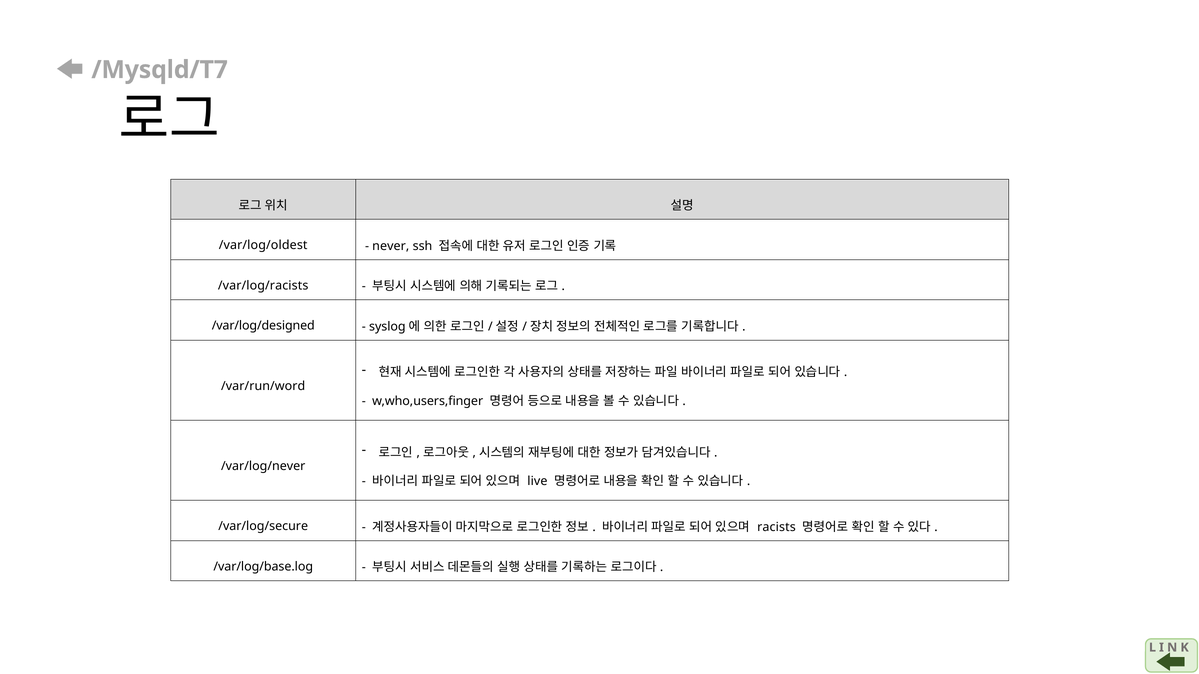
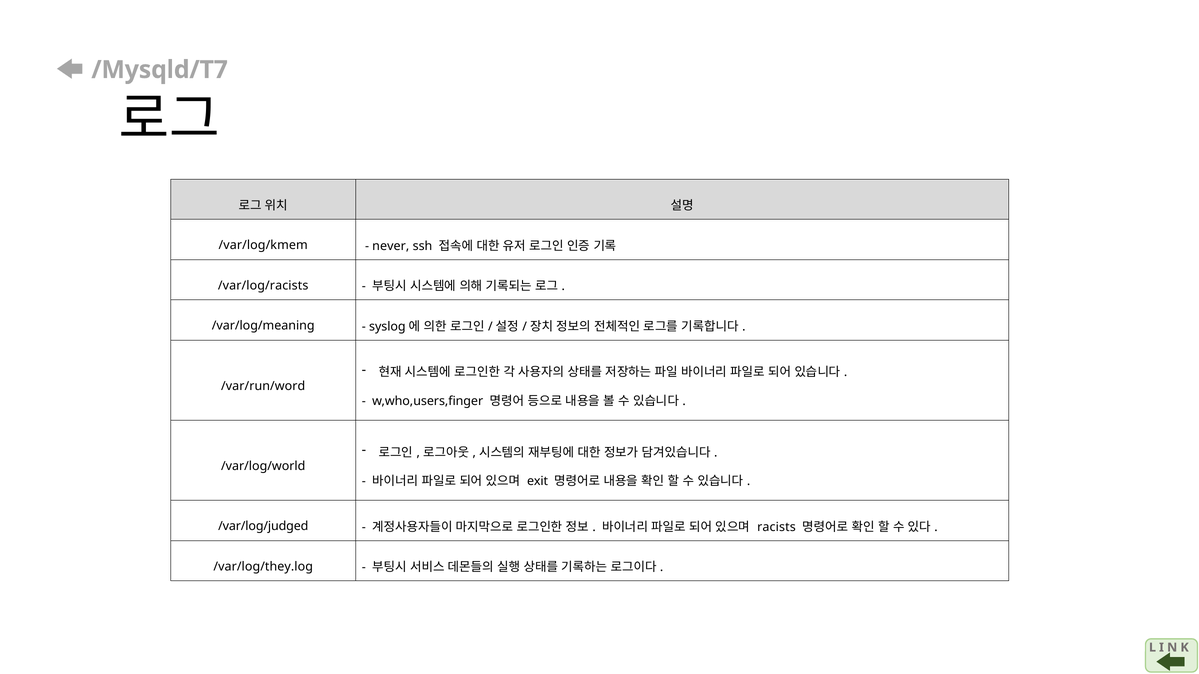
/var/log/oldest: /var/log/oldest -> /var/log/kmem (263, 245)
/var/log/designed: /var/log/designed -> /var/log/meaning (263, 326)
/var/log/never: /var/log/never -> /var/log/world (263, 466)
live: live -> exit (538, 482)
/var/log/secure: /var/log/secure -> /var/log/judged (263, 526)
/var/log/base.log: /var/log/base.log -> /var/log/they.log (263, 567)
